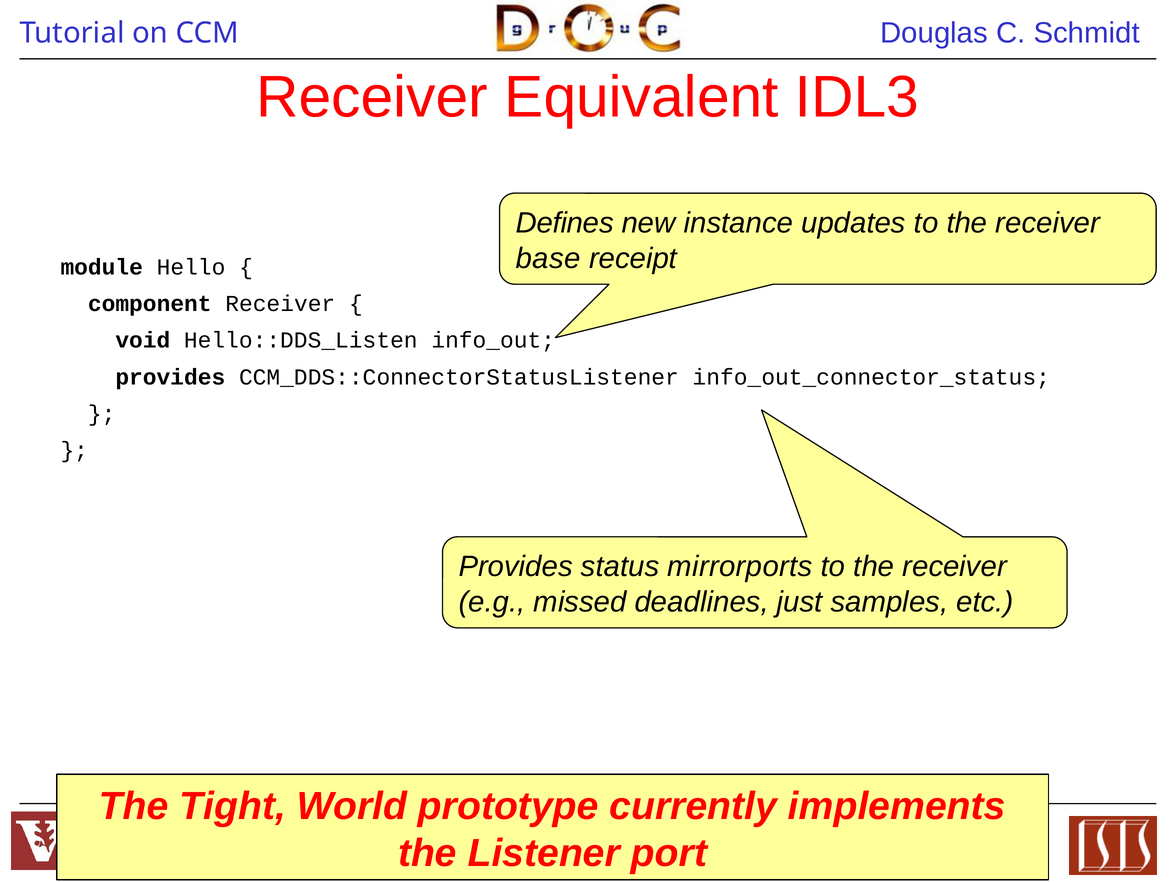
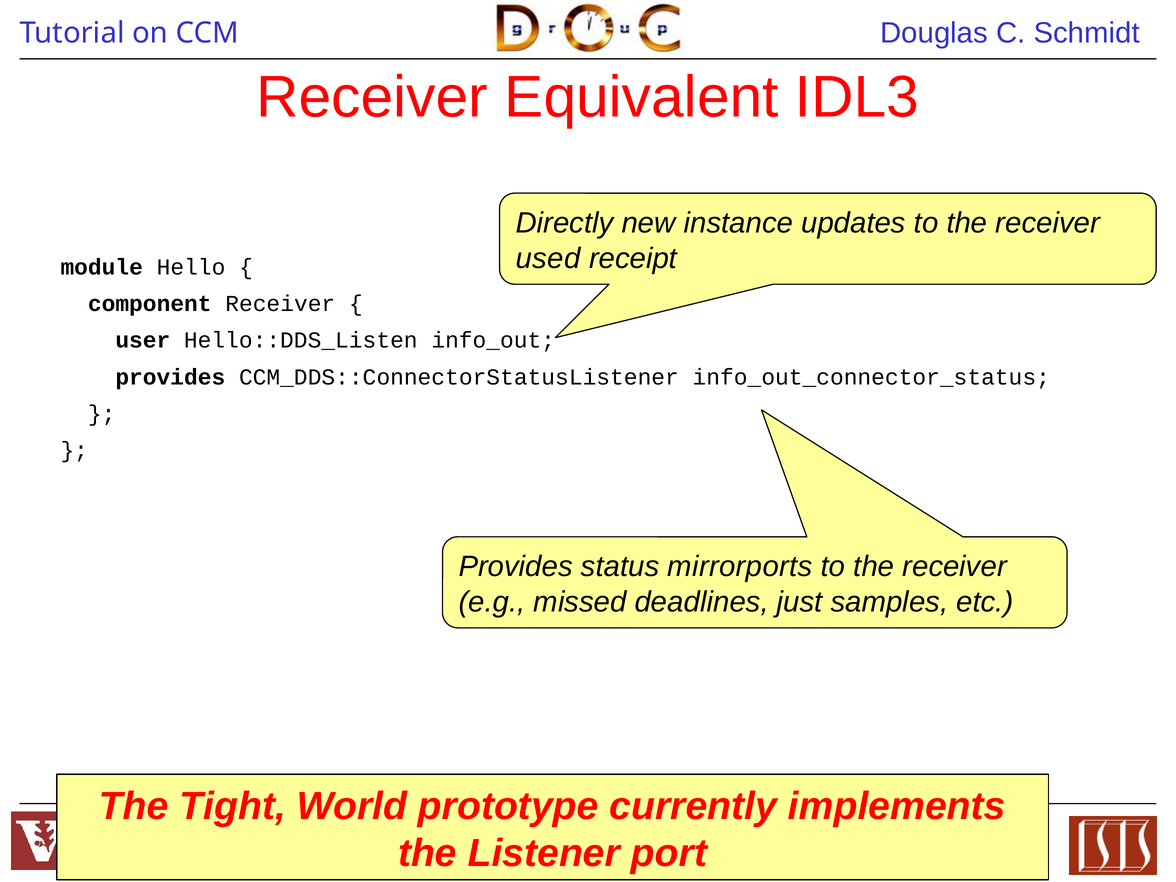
Defines: Defines -> Directly (565, 223)
base: base -> used (548, 258)
void: void -> user (143, 340)
